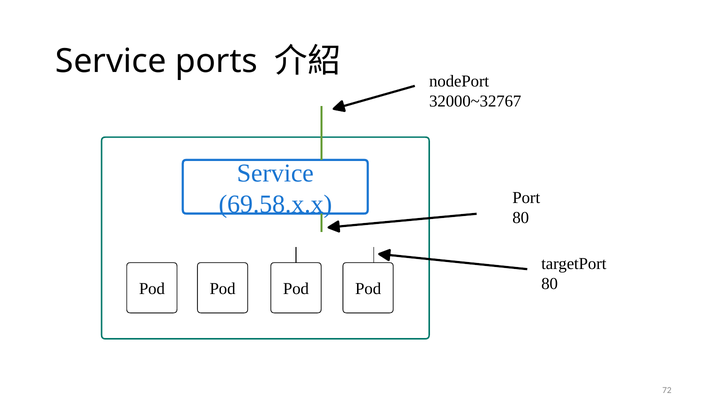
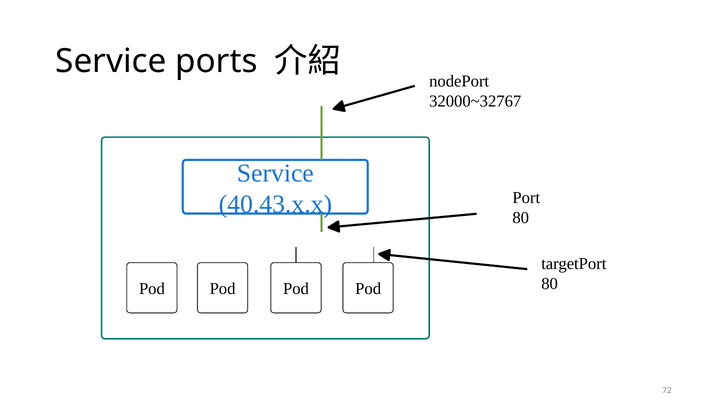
69.58.x.x: 69.58.x.x -> 40.43.x.x (275, 204)
